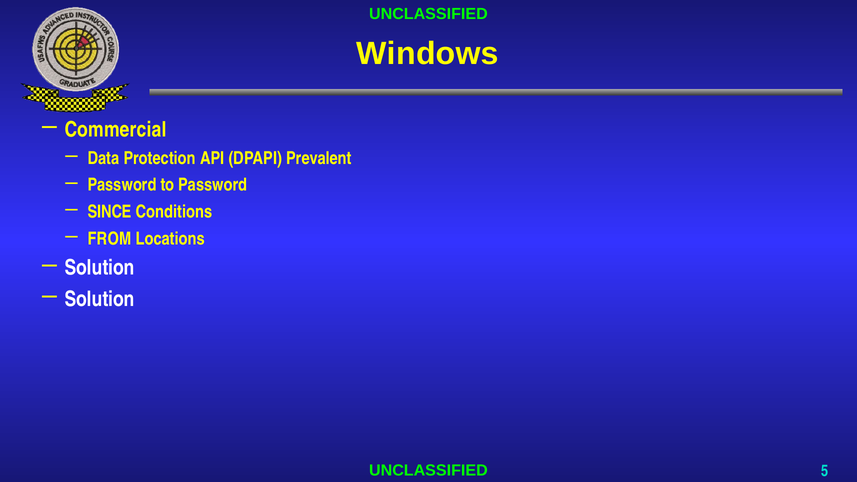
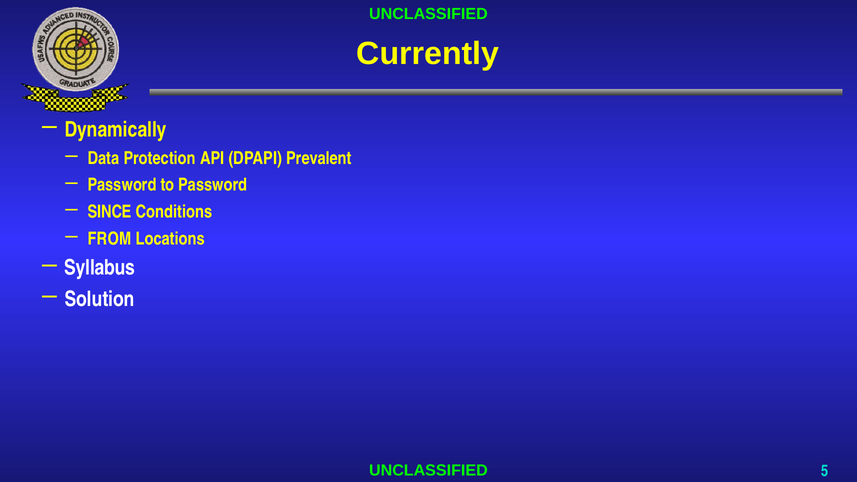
Windows: Windows -> Currently (428, 54)
Commercial: Commercial -> Dynamically (116, 130)
Solution: Solution -> Syllabus (100, 268)
